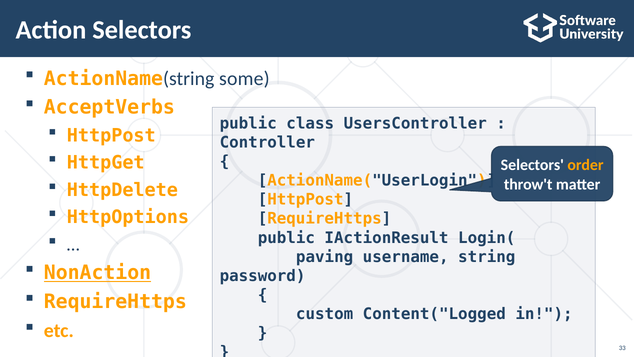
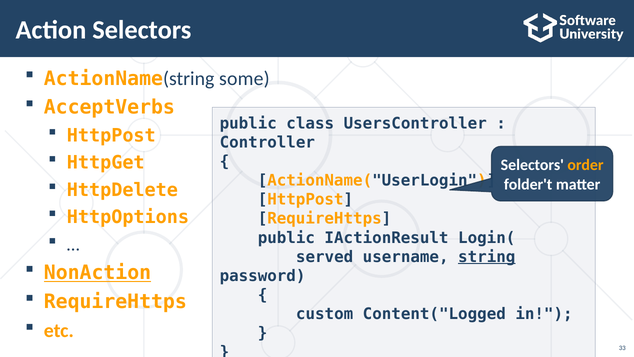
throw't: throw't -> folder't (528, 184)
paving: paving -> served (325, 257)
string underline: none -> present (487, 257)
